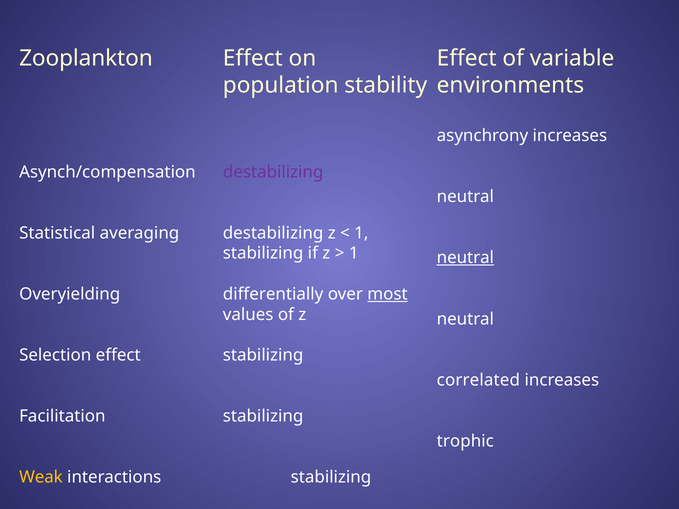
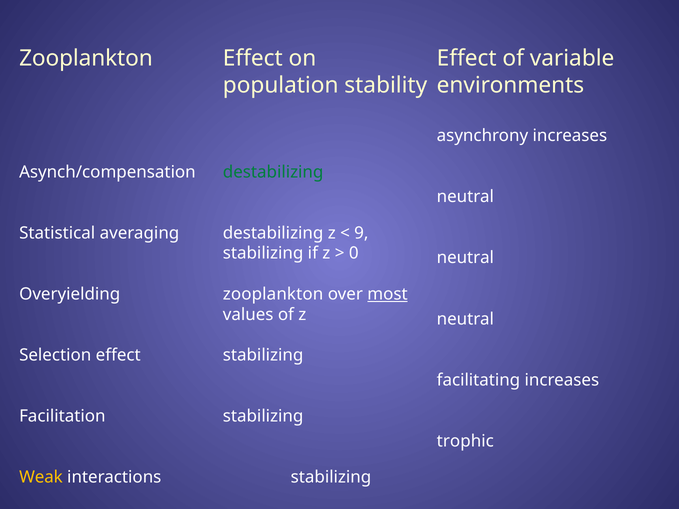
destabilizing colour: purple -> green (273, 172)
1: 1 -> 9 (361, 233)
1: 1 -> 0 (354, 254)
neutral underline: present -> none (465, 258)
Overyielding differentially: differentially -> zooplankton (273, 294)
correlated: correlated -> facilitating (478, 380)
